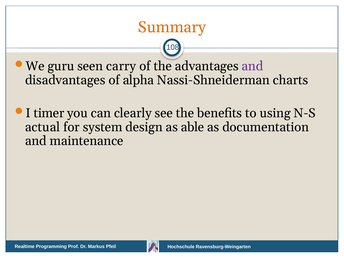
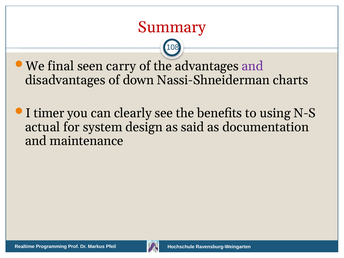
Summary colour: orange -> red (172, 27)
guru: guru -> final (61, 66)
alpha: alpha -> down (138, 80)
able: able -> said (192, 127)
